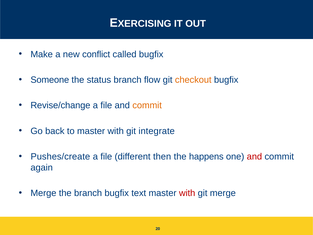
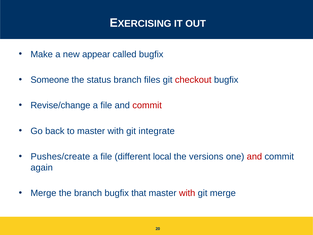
conflict: conflict -> appear (96, 54)
flow: flow -> files (152, 80)
checkout colour: orange -> red (193, 80)
commit colour: orange -> red (147, 105)
then: then -> local (162, 156)
happens: happens -> versions (206, 156)
text: text -> that (139, 193)
